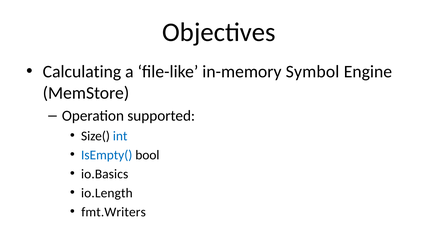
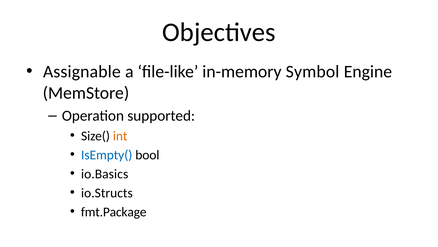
Calculating: Calculating -> Assignable (82, 72)
int colour: blue -> orange (120, 136)
io.Length: io.Length -> io.Structs (107, 192)
fmt.Writers: fmt.Writers -> fmt.Package (114, 211)
